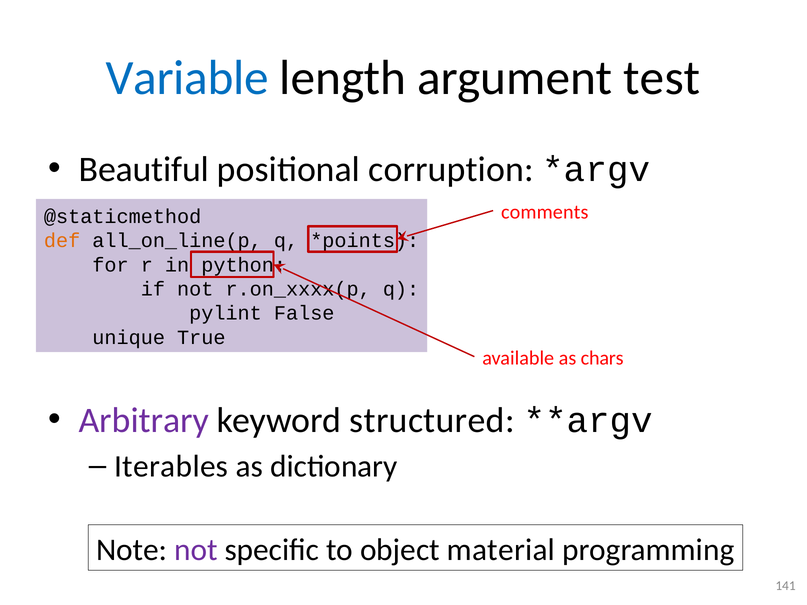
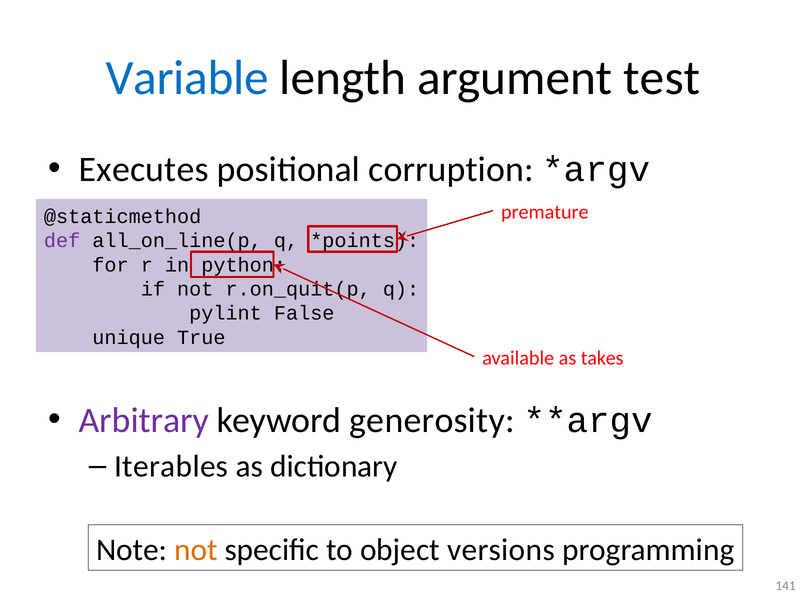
Beautiful: Beautiful -> Executes (144, 169)
comments: comments -> premature (545, 212)
def colour: orange -> purple (62, 241)
r.on_xxxx(p: r.on_xxxx(p -> r.on_quit(p (298, 289)
chars: chars -> takes (602, 358)
structured: structured -> generosity (432, 420)
not colour: purple -> orange (196, 550)
material: material -> versions (501, 550)
